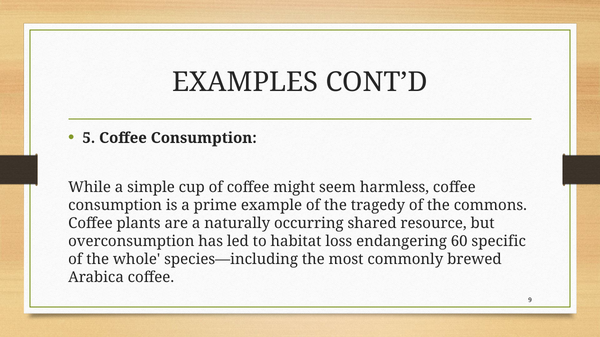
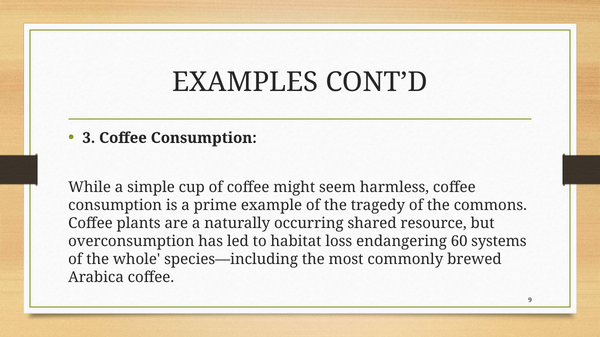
5: 5 -> 3 (89, 138)
specific: specific -> systems (499, 242)
